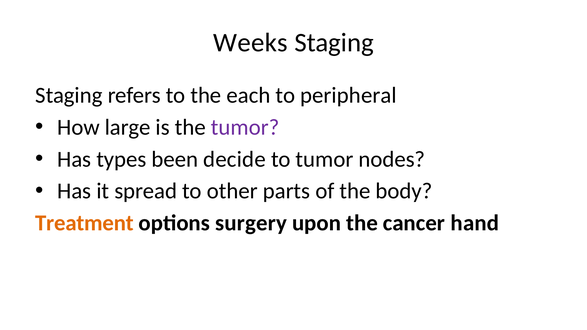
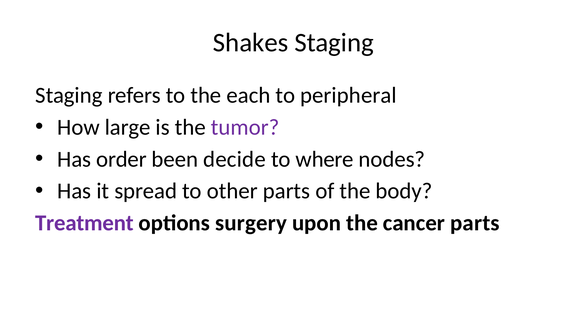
Weeks: Weeks -> Shakes (251, 43)
types: types -> order (121, 159)
to tumor: tumor -> where (325, 159)
Treatment colour: orange -> purple (84, 223)
cancer hand: hand -> parts (475, 223)
